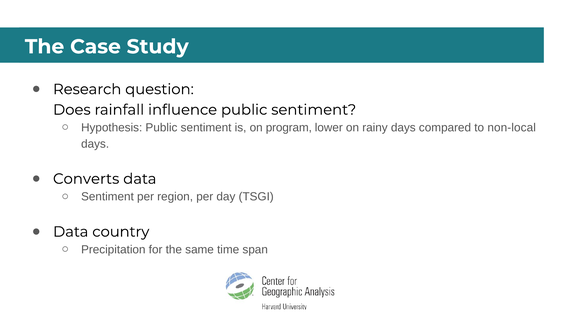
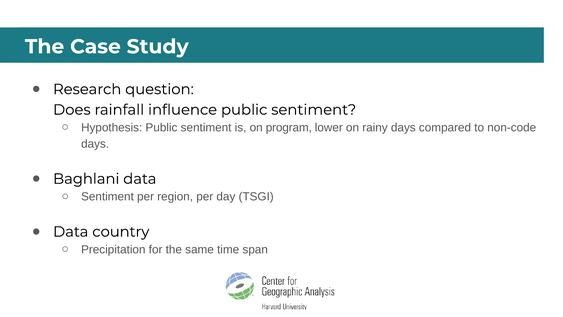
non-local: non-local -> non-code (512, 128)
Converts: Converts -> Baghlani (86, 179)
